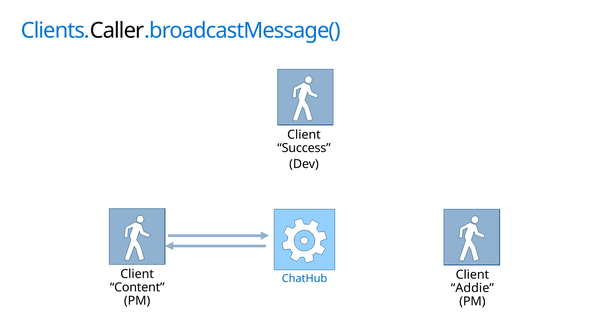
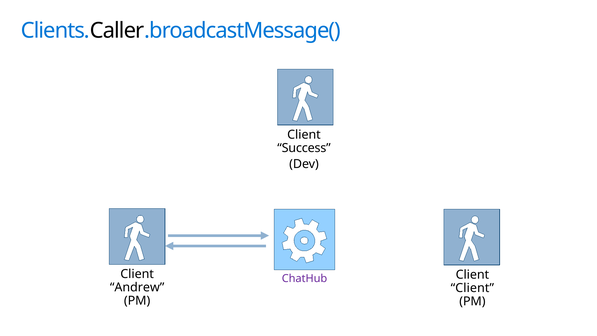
ChatHub colour: blue -> purple (304, 278)
Content: Content -> Andrew (137, 287)
Addie: Addie -> Client (472, 288)
